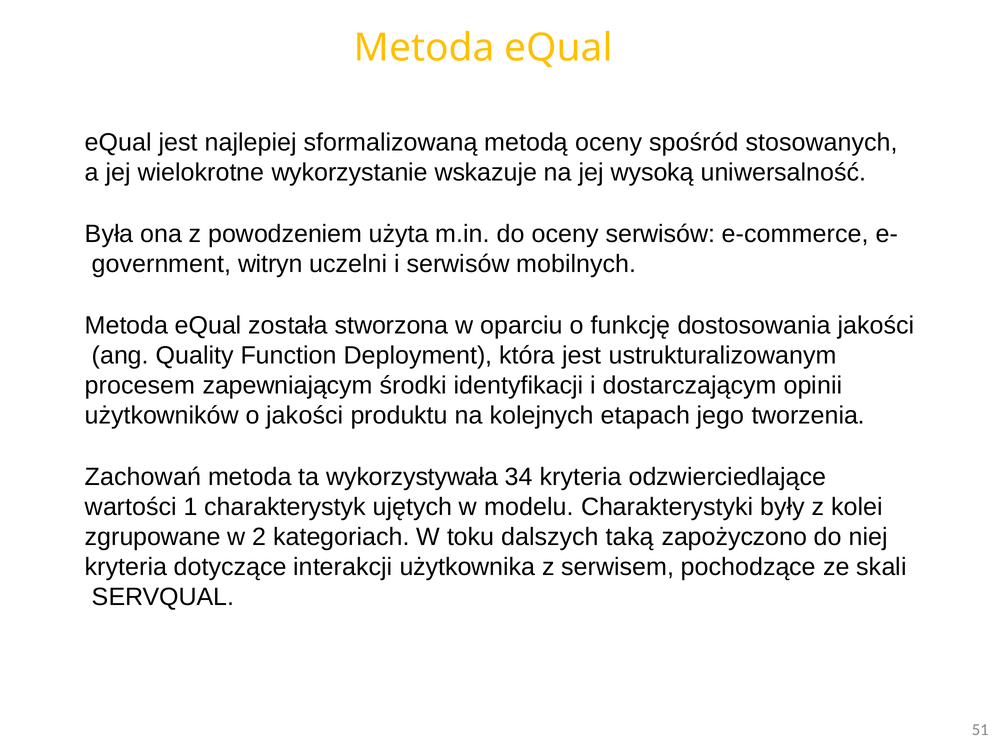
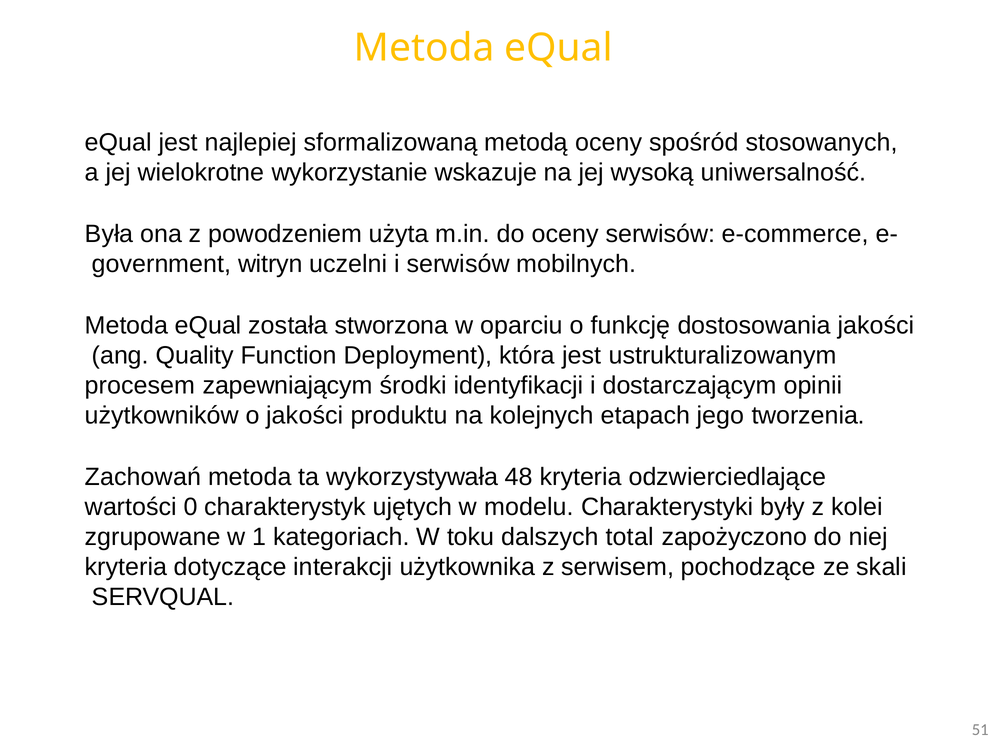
34: 34 -> 48 (519, 477)
1: 1 -> 0 (191, 507)
2: 2 -> 1 (259, 538)
taką: taką -> total (630, 538)
